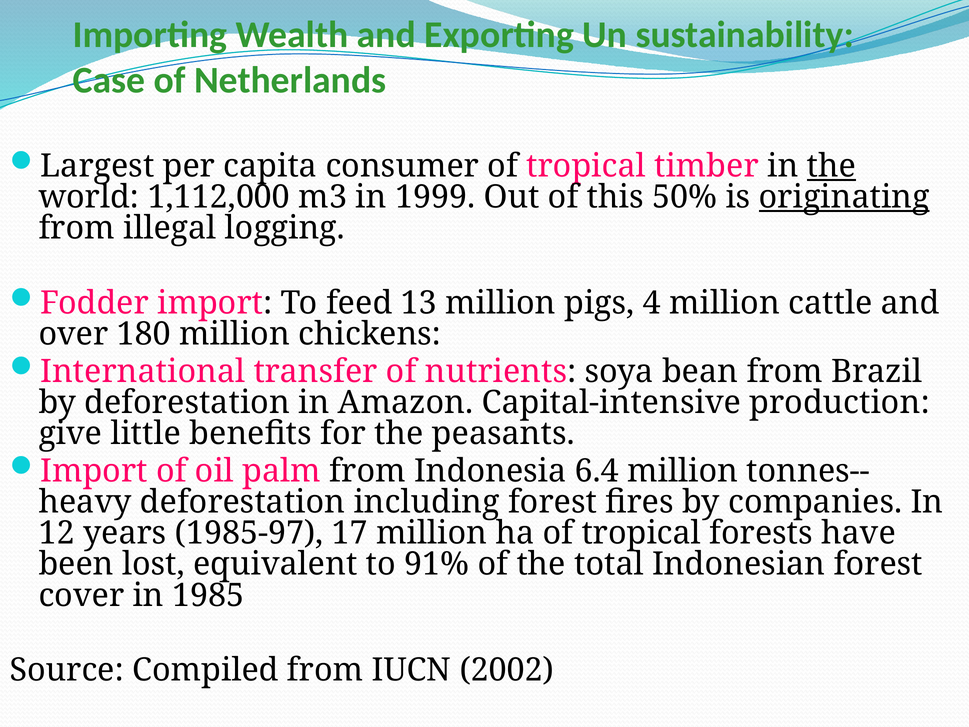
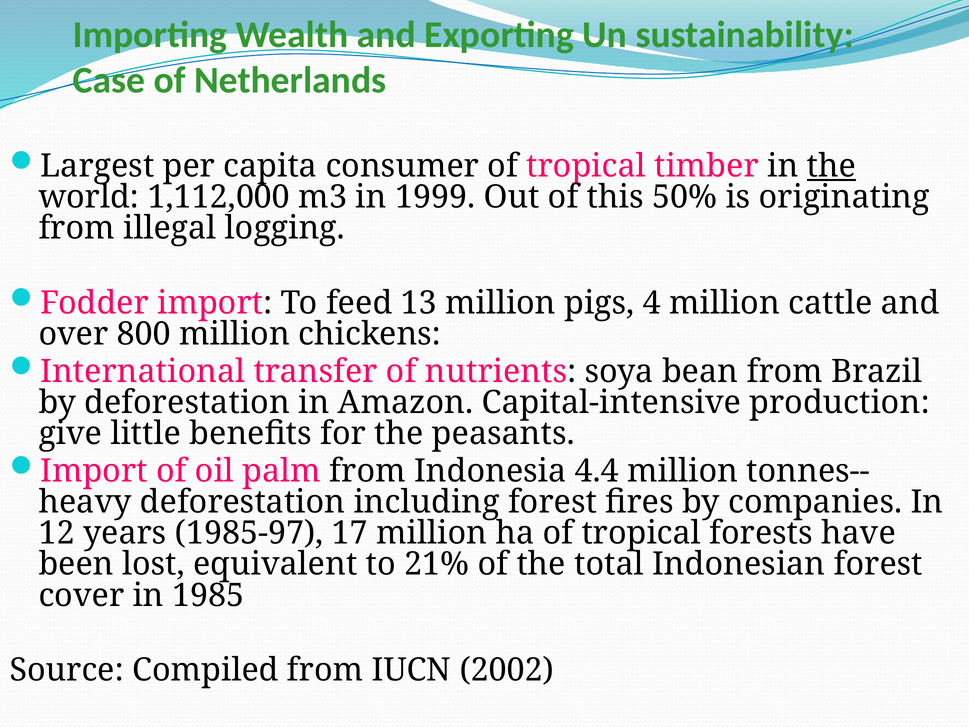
originating underline: present -> none (844, 197)
180: 180 -> 800 (144, 334)
6.4: 6.4 -> 4.4 (597, 471)
91%: 91% -> 21% (437, 564)
